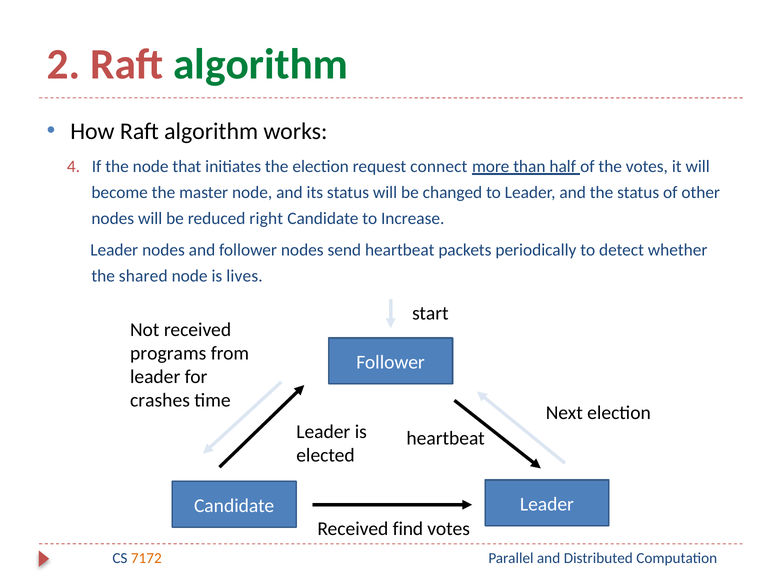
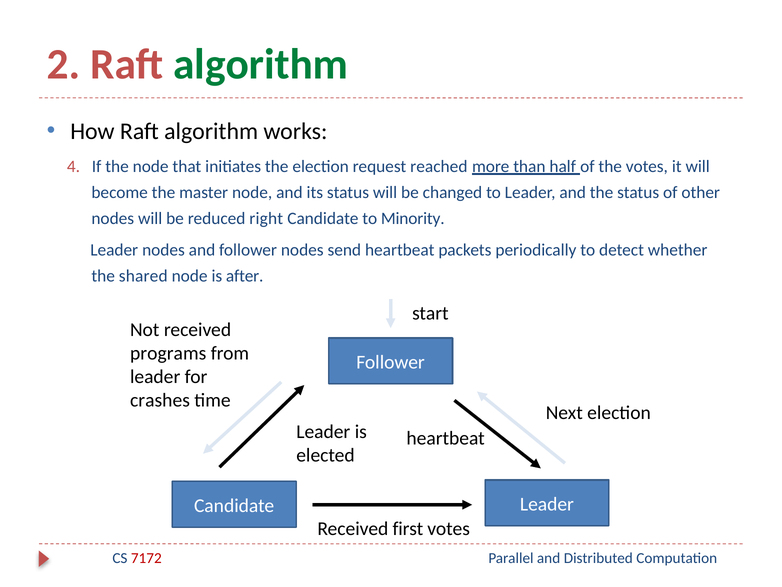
connect: connect -> reached (439, 166)
Increase: Increase -> Minority (413, 218)
lives: lives -> after (245, 276)
find: find -> first (408, 528)
7172 colour: orange -> red (146, 558)
